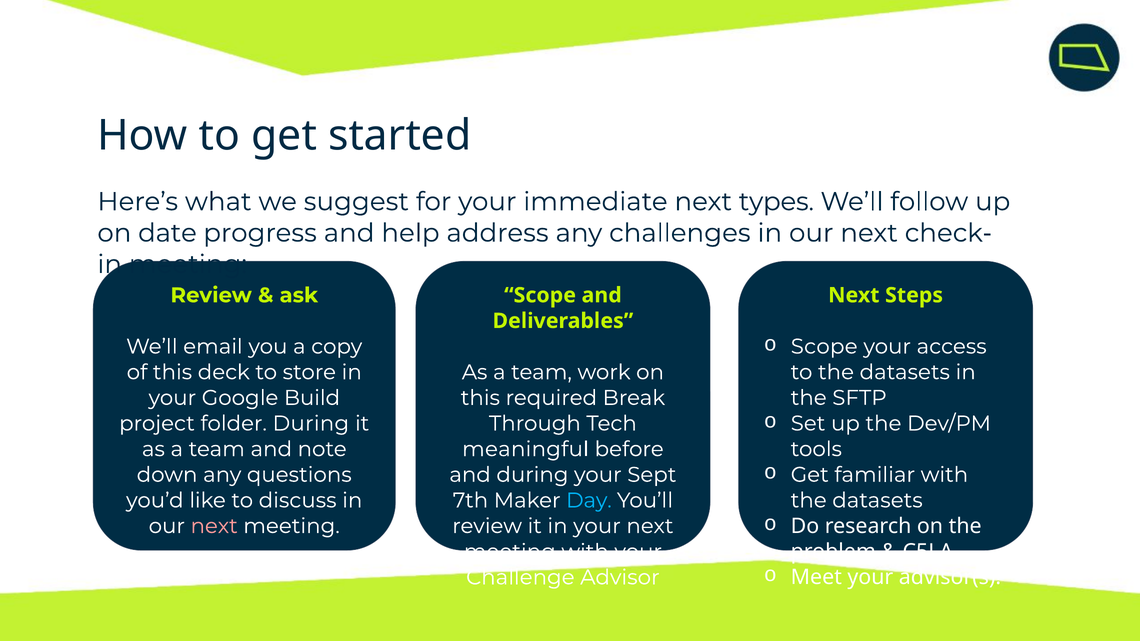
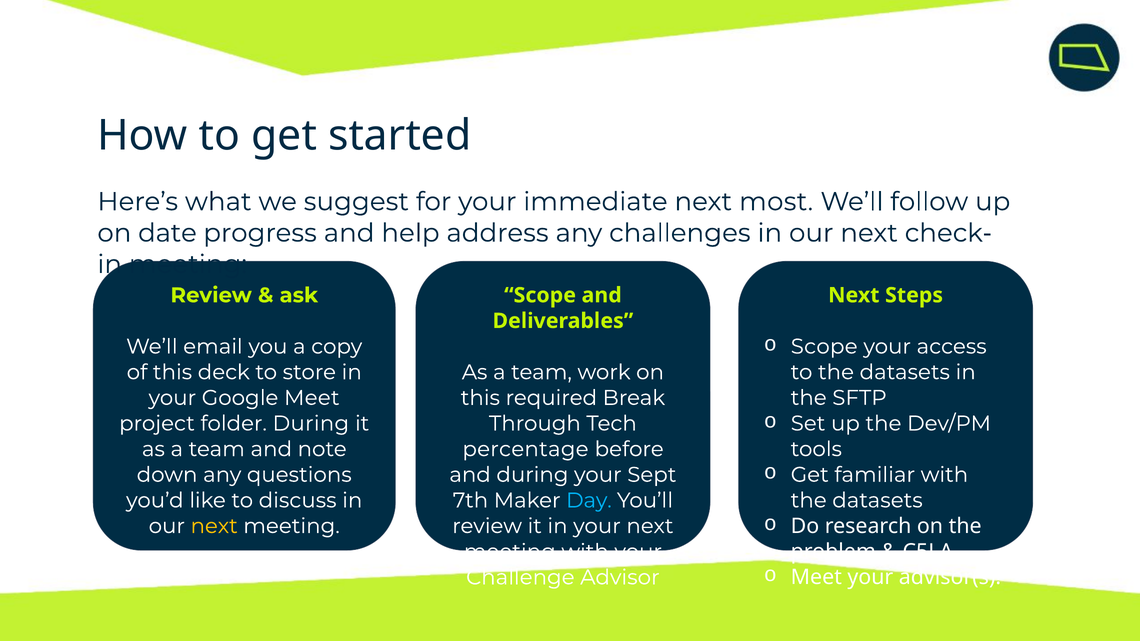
types: types -> most (776, 202)
Google Build: Build -> Meet (312, 398)
meaningful: meaningful -> percentage (525, 449)
next colour: pink -> yellow (214, 526)
